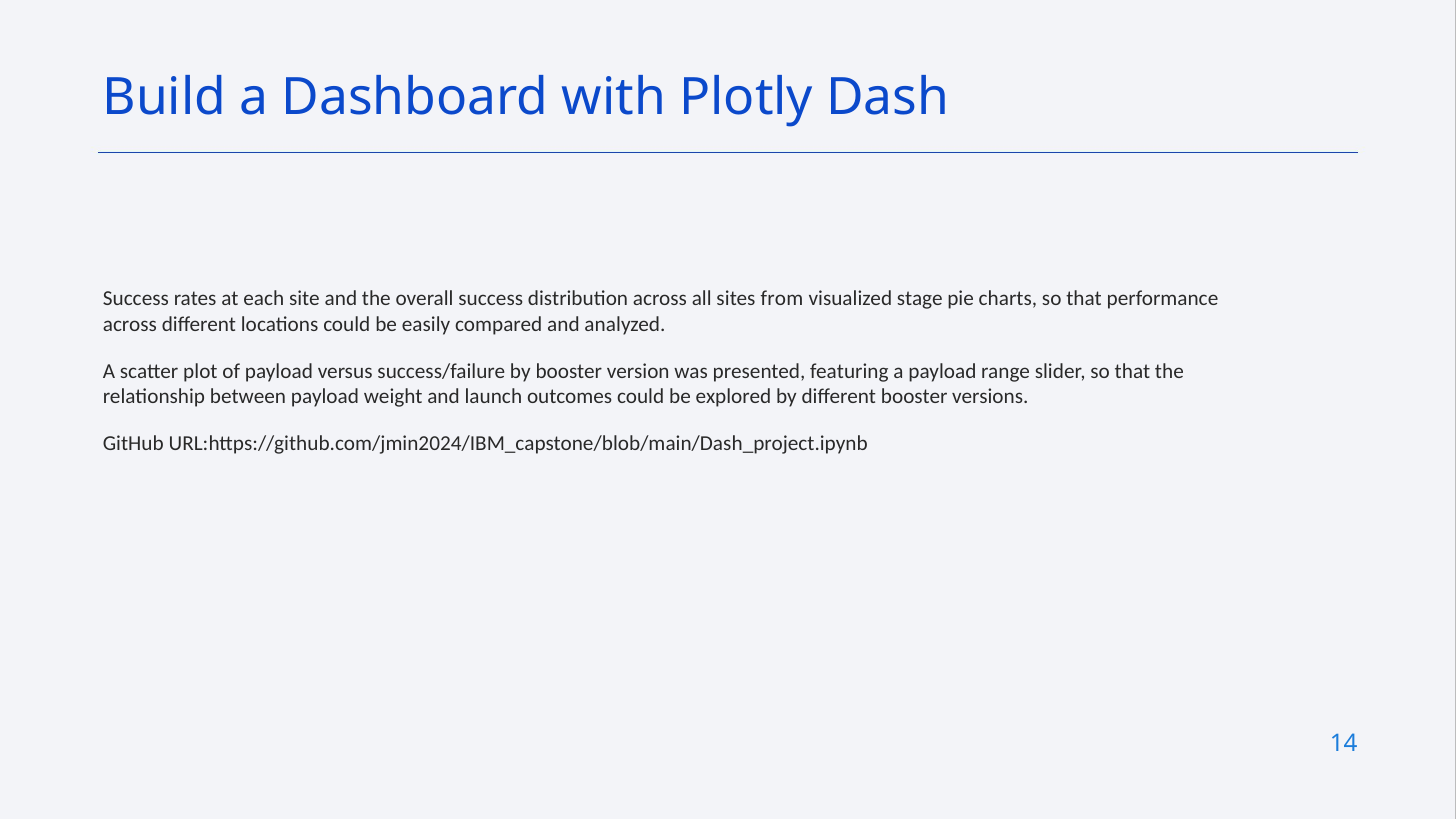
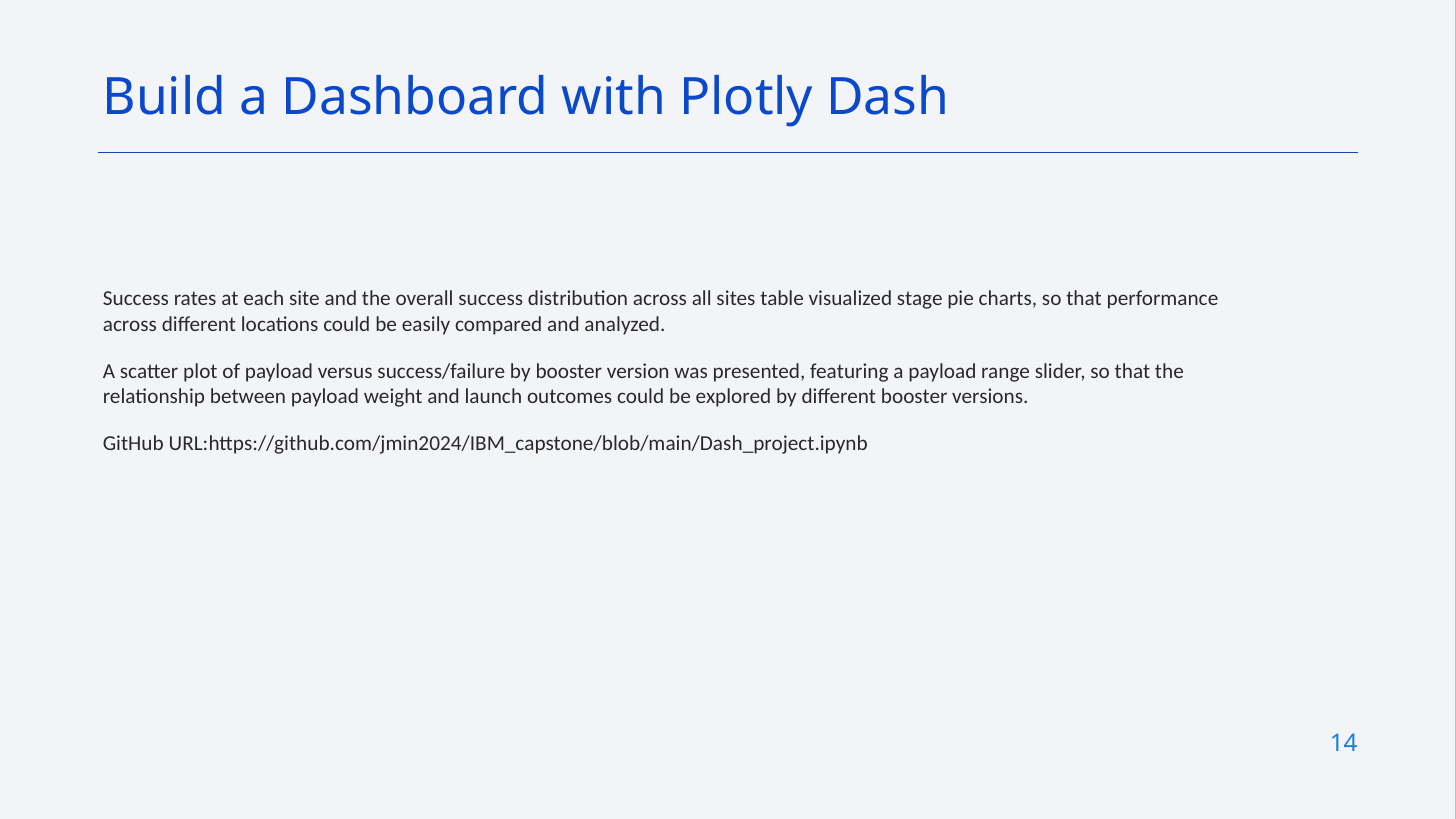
from: from -> table (782, 299)
